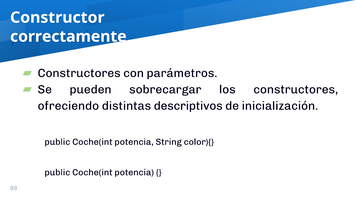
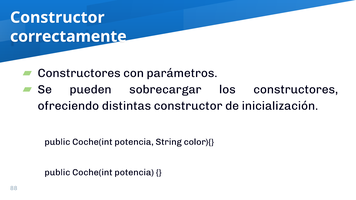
distintas descriptivos: descriptivos -> constructor (188, 106)
